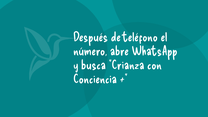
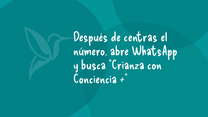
teléfono: teléfono -> centras (141, 37)
